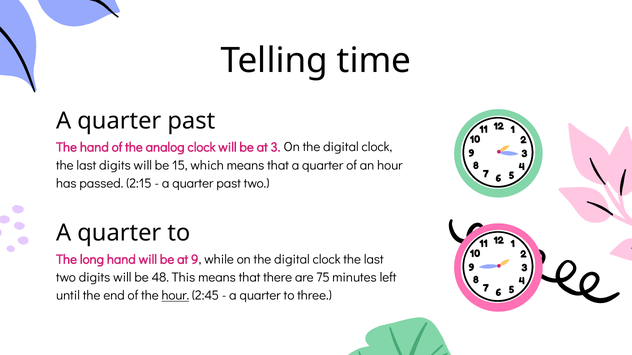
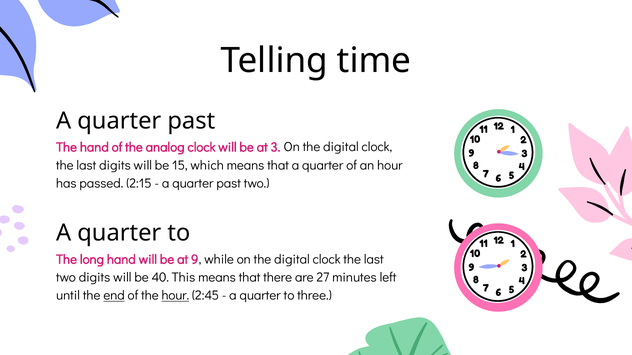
48: 48 -> 40 (160, 278)
75: 75 -> 27 (323, 278)
end underline: none -> present (114, 296)
